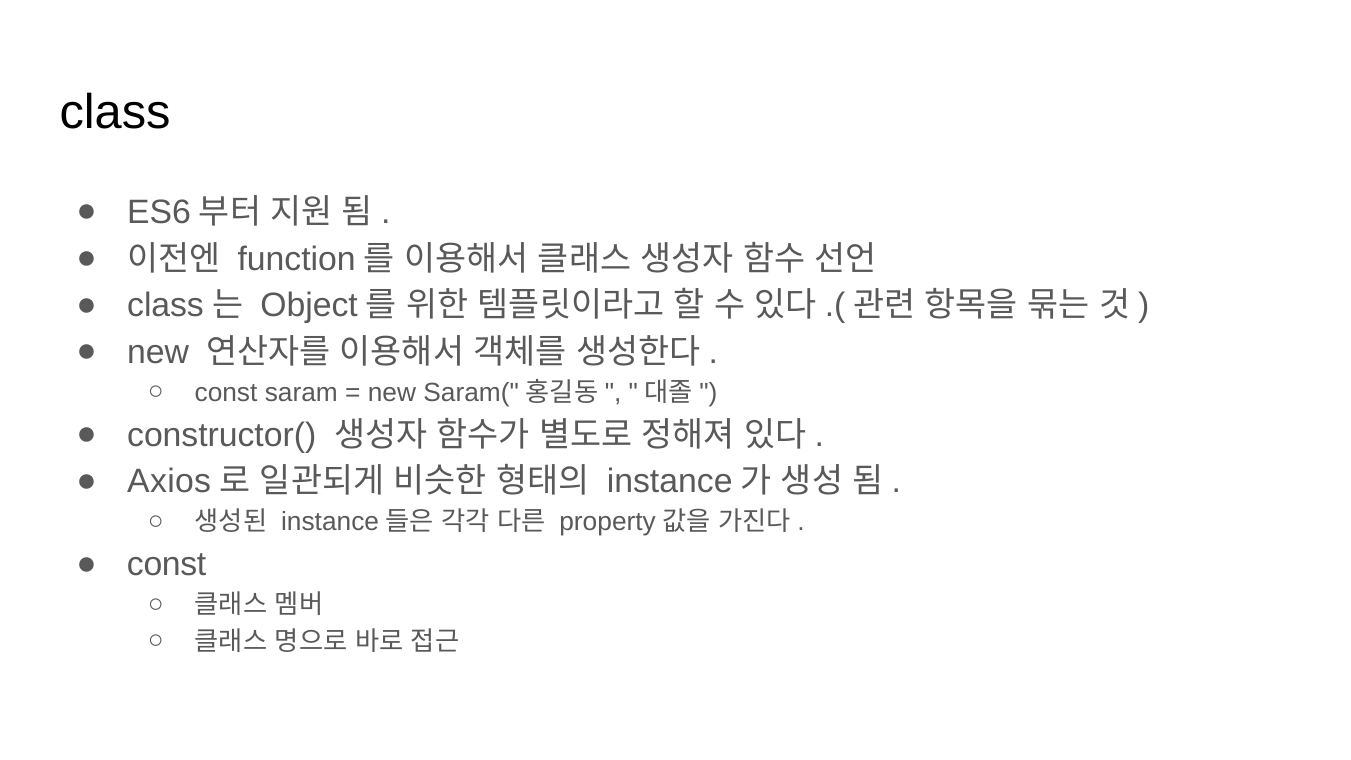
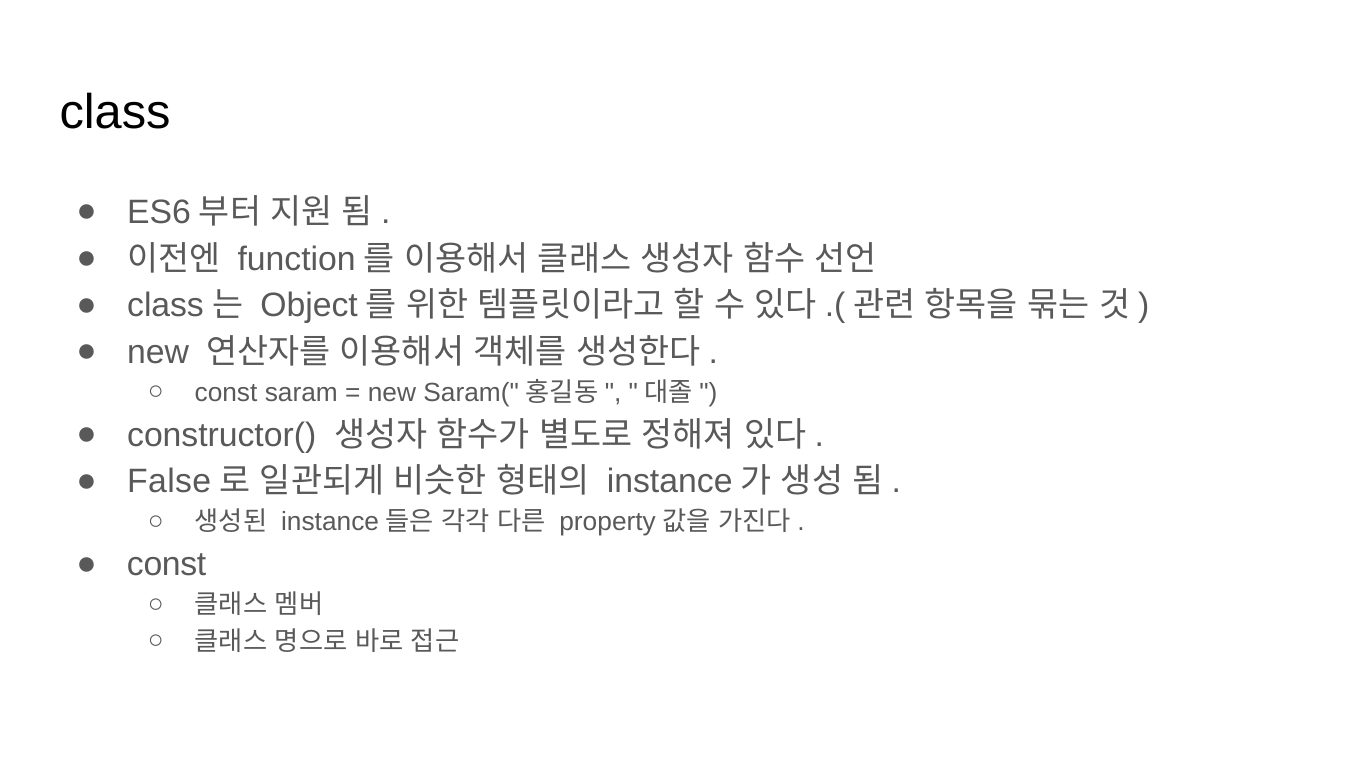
Axios: Axios -> False (169, 482)
